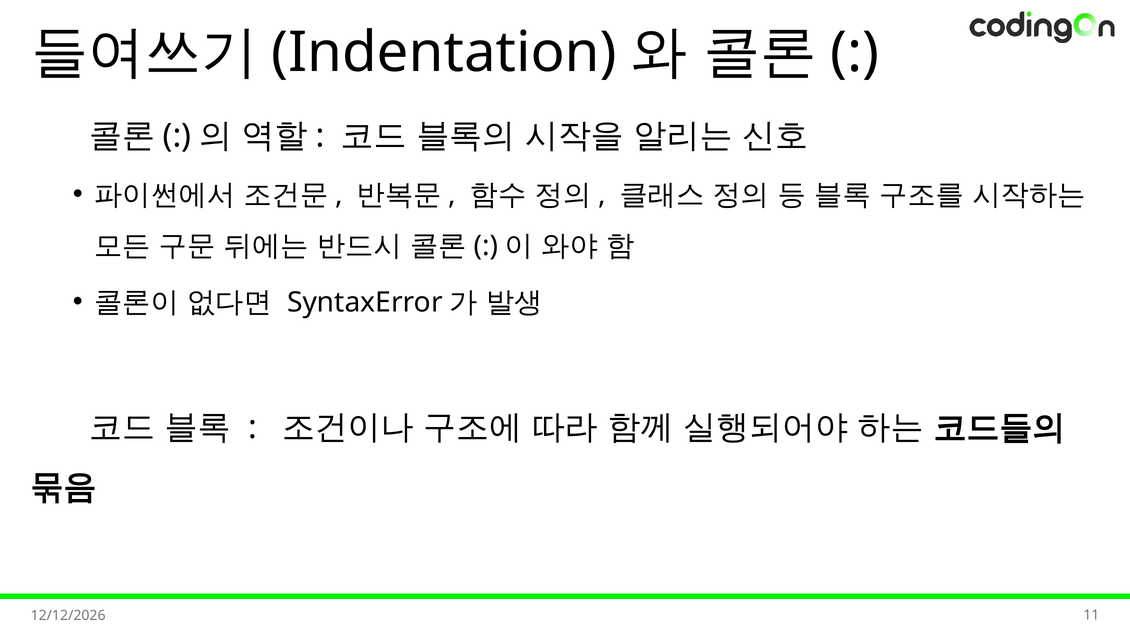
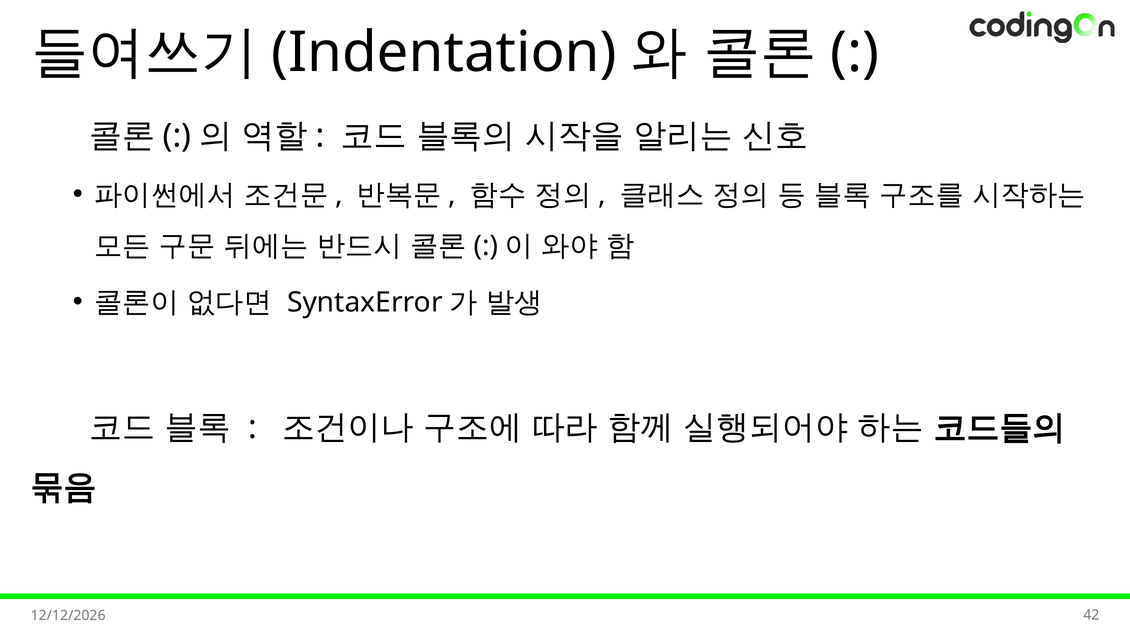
11: 11 -> 42 (1091, 616)
